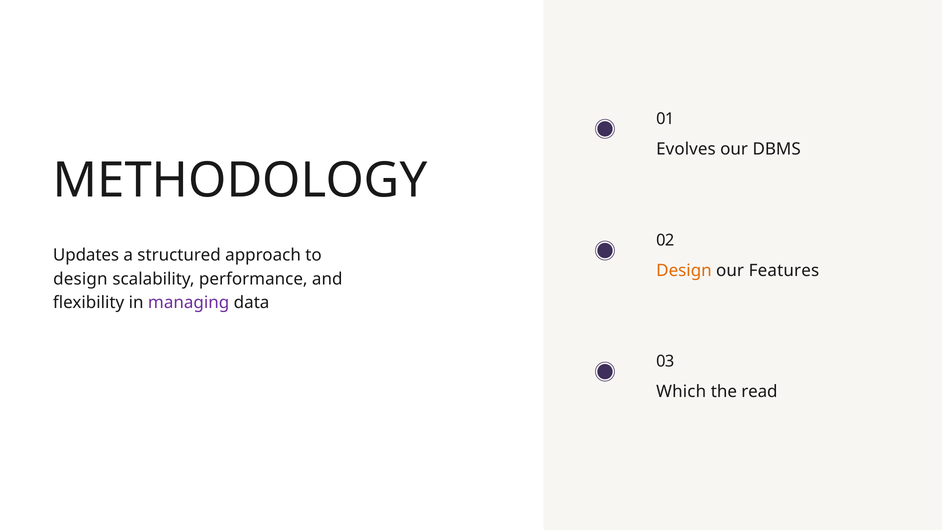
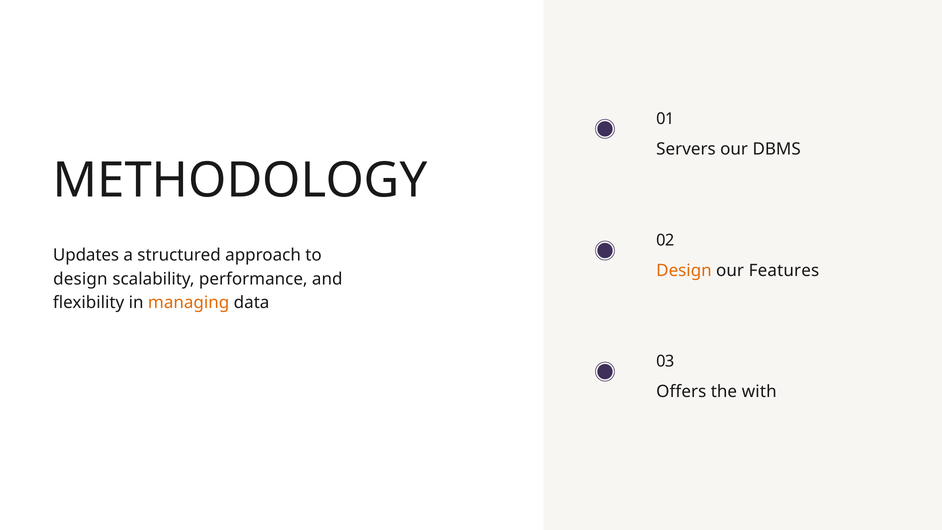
Evolves: Evolves -> Servers (686, 149)
managing colour: purple -> orange (189, 303)
Which: Which -> Offers (681, 392)
read: read -> with (759, 392)
